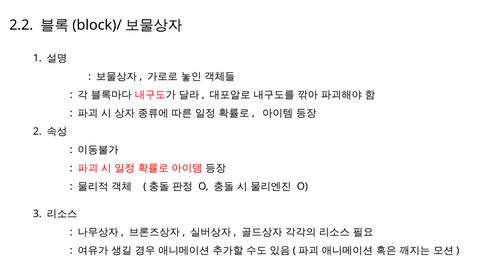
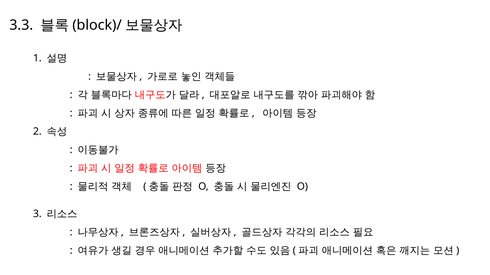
2.2: 2.2 -> 3.3 (21, 25)
